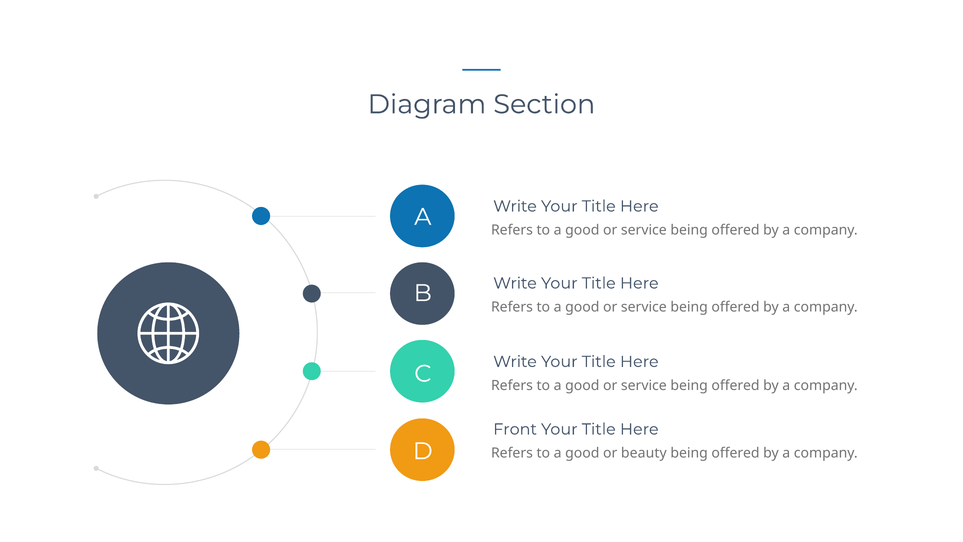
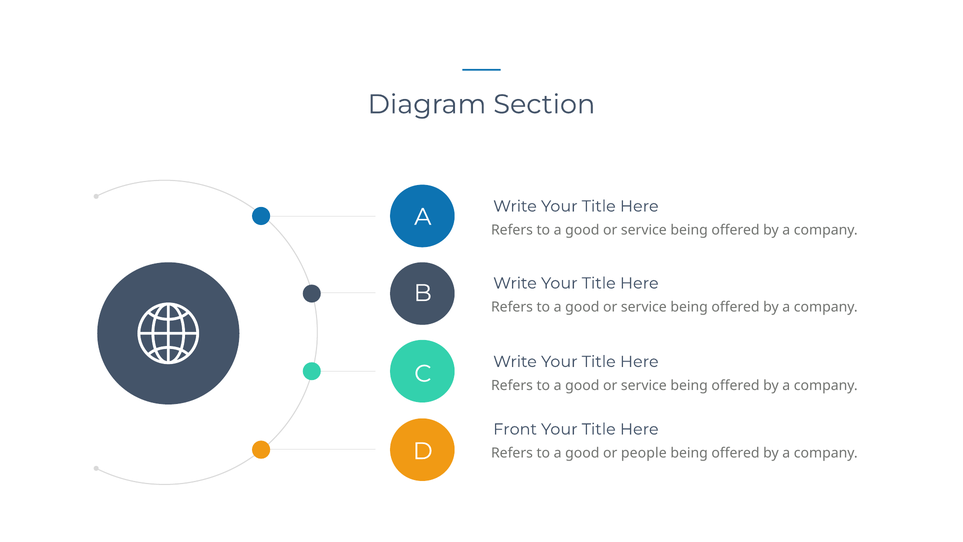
beauty: beauty -> people (644, 453)
